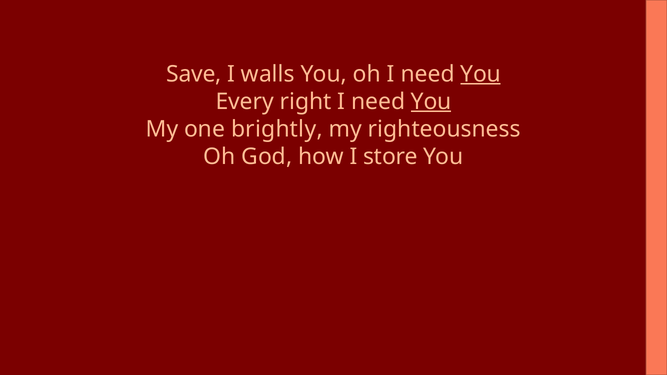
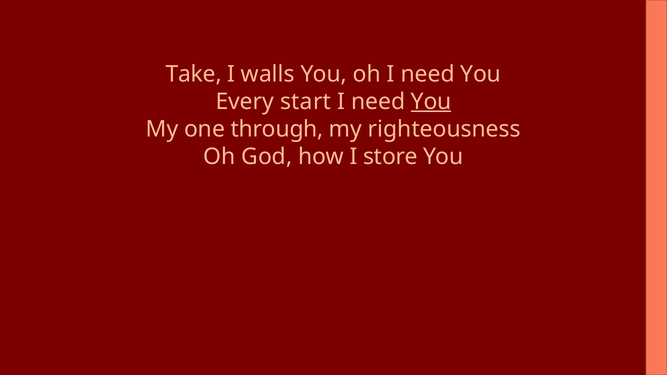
Save: Save -> Take (194, 74)
You underline: present -> none (481, 74)
right: right -> start (306, 102)
brightly: brightly -> through (277, 129)
